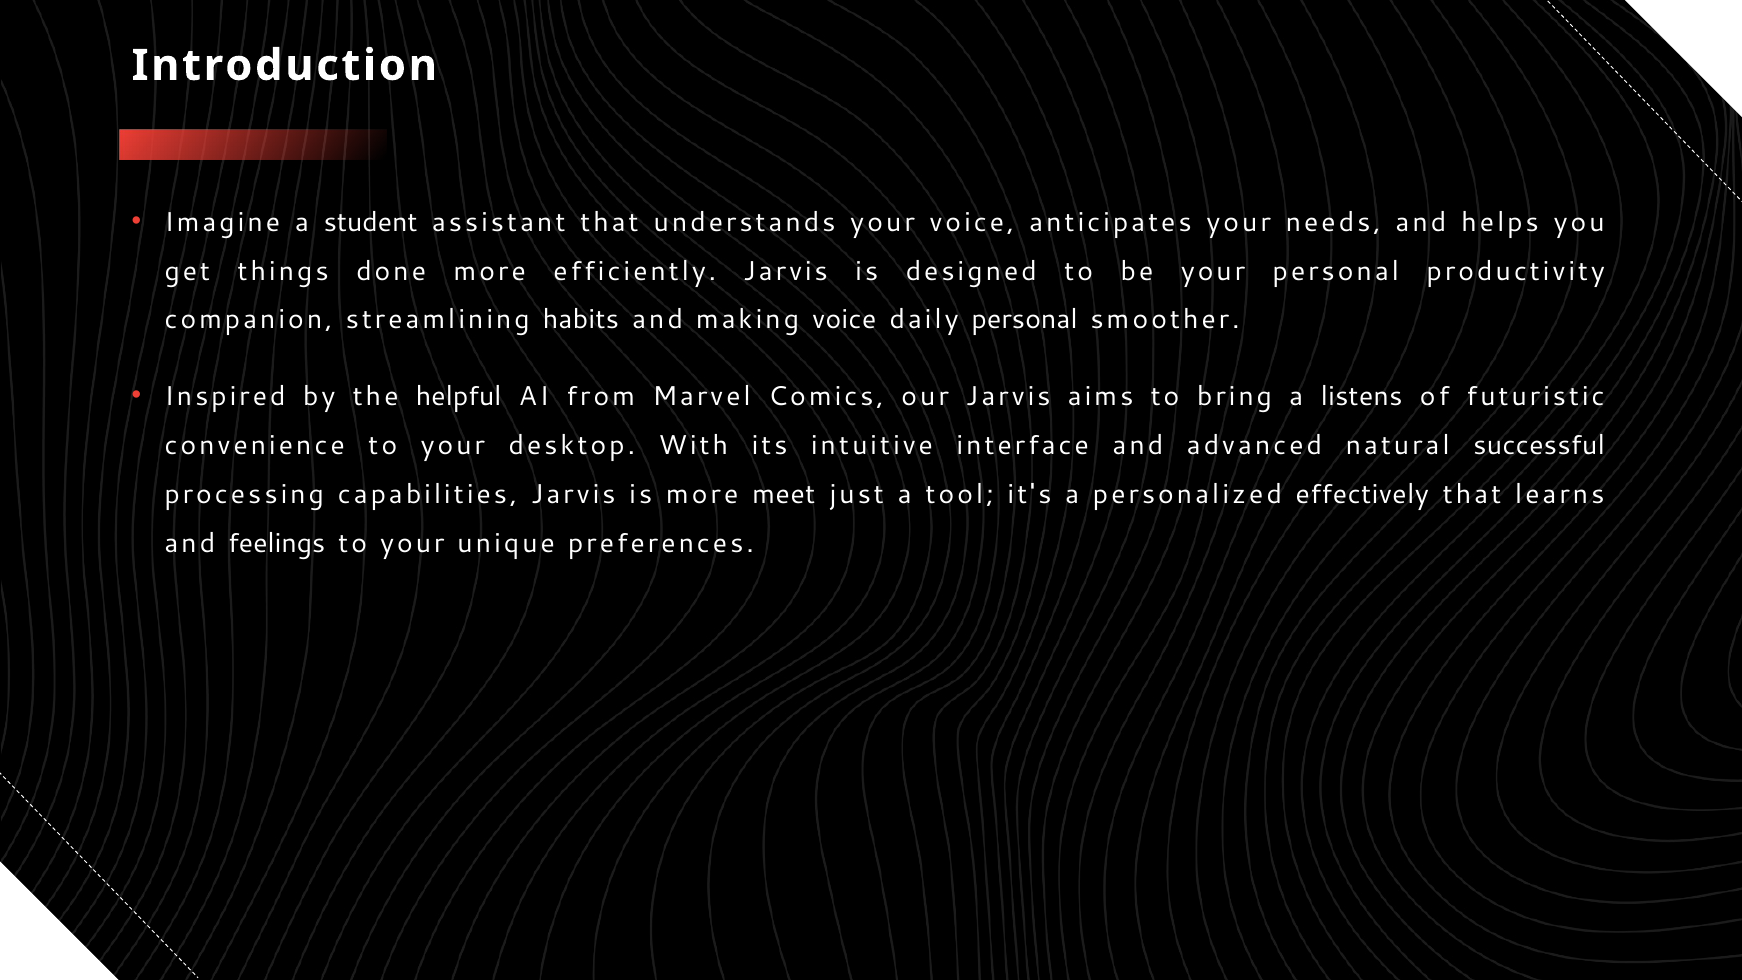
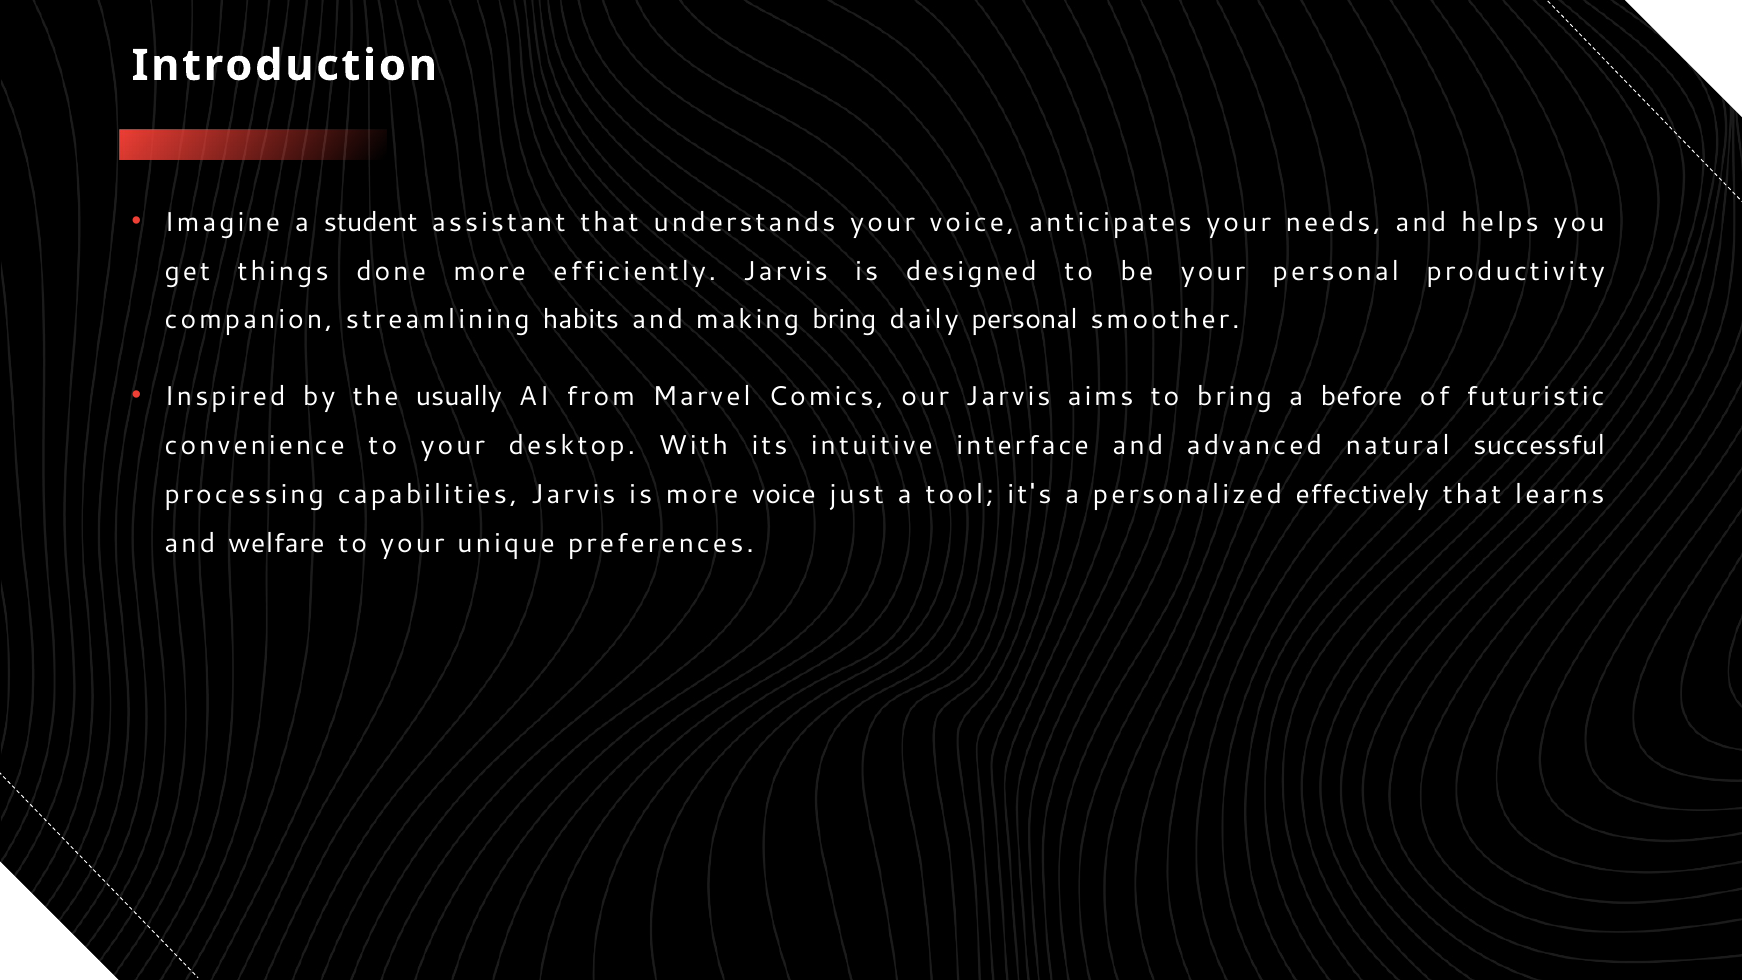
making voice: voice -> bring (844, 320)
helpful: helpful -> usually (459, 396)
listens: listens -> before (1362, 396)
more meet: meet -> voice (784, 494)
feelings: feelings -> welfare (276, 543)
